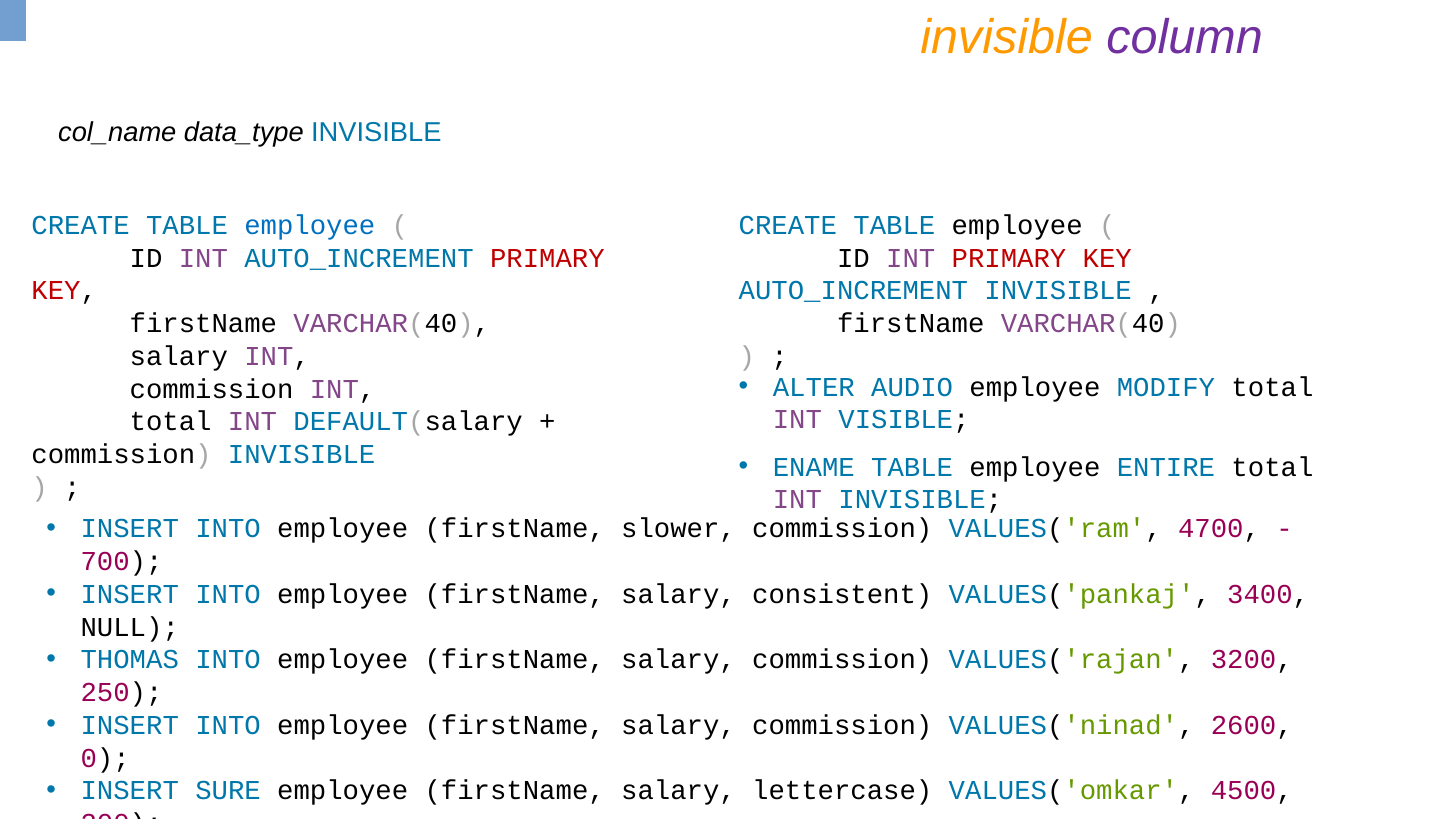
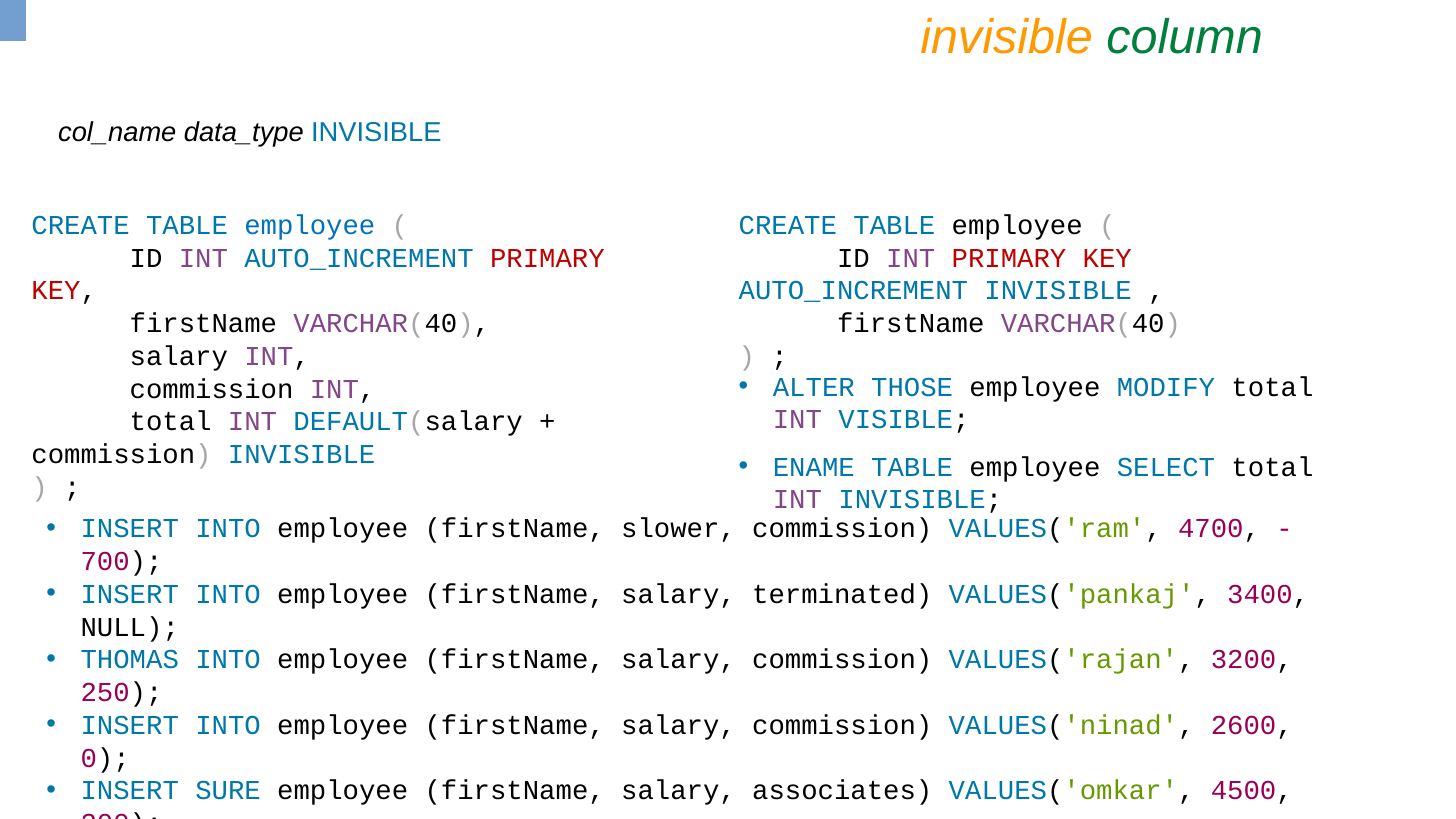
column colour: purple -> green (1185, 38)
AUDIO: AUDIO -> THOSE (912, 387)
employee ENTIRE: ENTIRE -> SELECT (1166, 467)
consistent: consistent -> terminated (842, 594)
lettercase: lettercase -> associates (842, 791)
